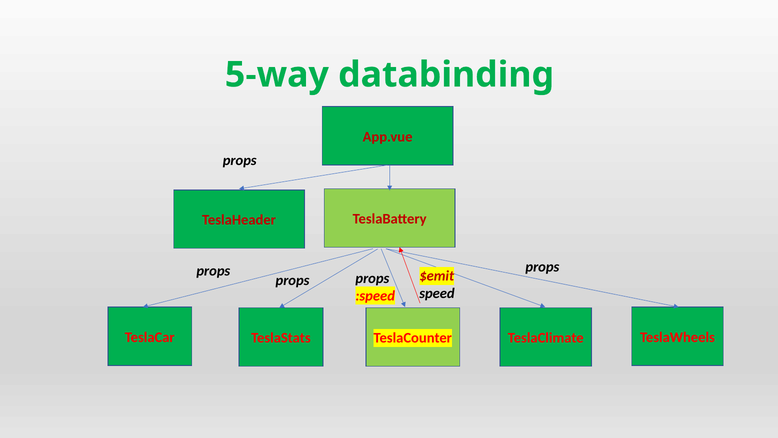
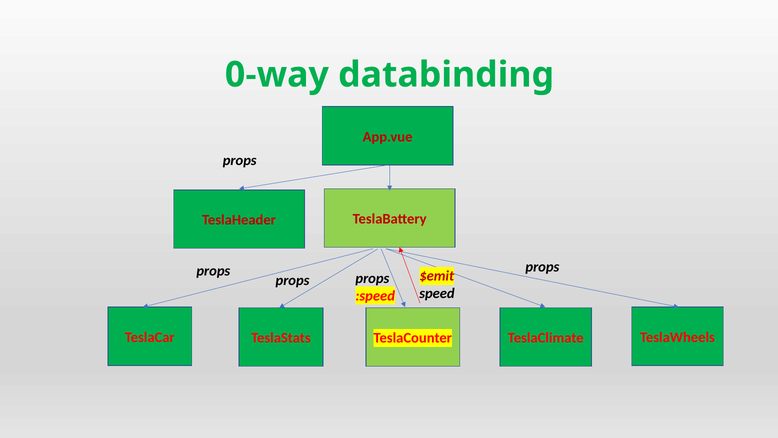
5-way: 5-way -> 0-way (277, 75)
